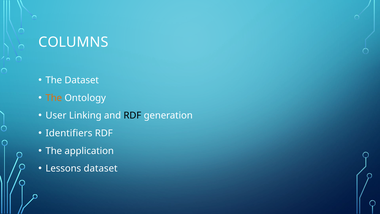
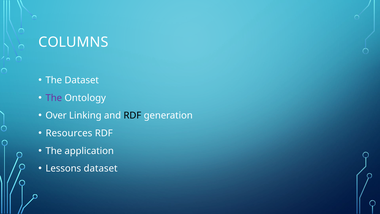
The colour: orange -> purple (54, 98)
User: User -> Over (56, 115)
Identifiers: Identifiers -> Resources (69, 133)
